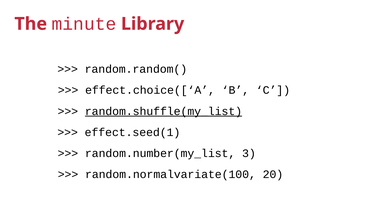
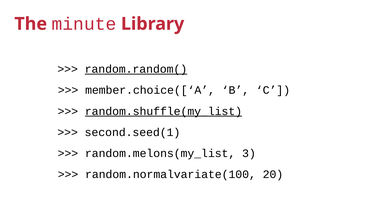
random.random( underline: none -> present (136, 69)
effect.choice([‘A: effect.choice([‘A -> member.choice([‘A (150, 90)
effect.seed(1: effect.seed(1 -> second.seed(1 (133, 132)
random.number(my_list: random.number(my_list -> random.melons(my_list (160, 153)
